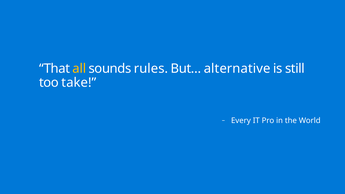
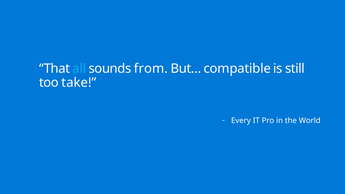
all colour: yellow -> light blue (79, 68)
rules: rules -> from (151, 68)
alternative: alternative -> compatible (237, 68)
